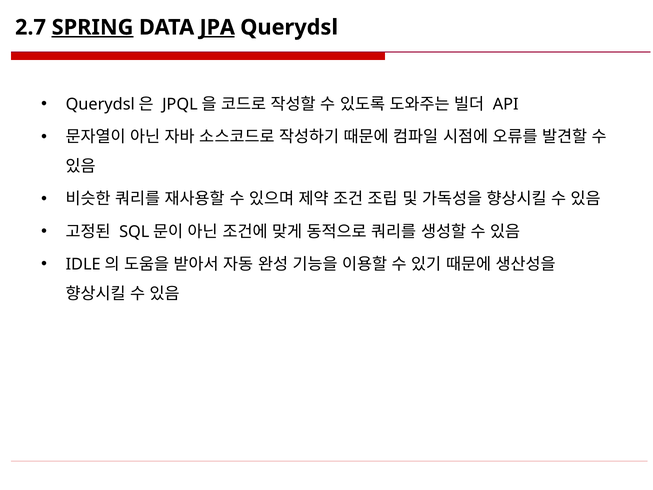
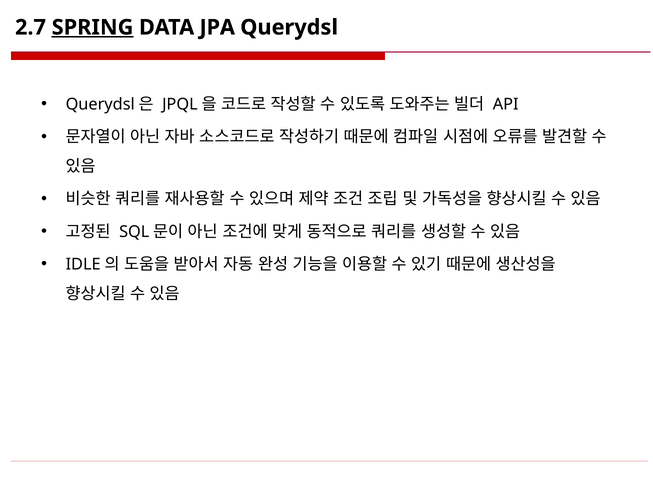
JPA underline: present -> none (217, 27)
